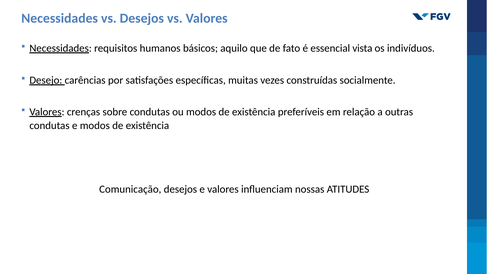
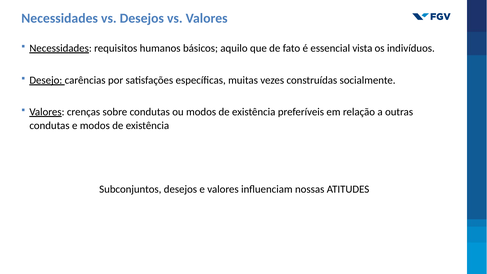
Comunicação: Comunicação -> Subconjuntos (130, 189)
